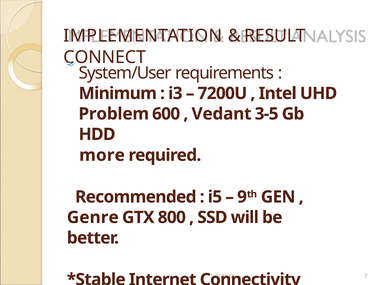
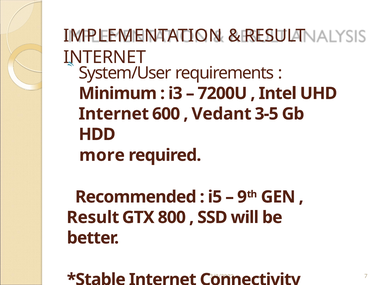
CONNECT: CONNECT -> INTERNET (105, 57)
Problem: Problem -> Internet (114, 114)
Genre: Genre -> Result (93, 217)
